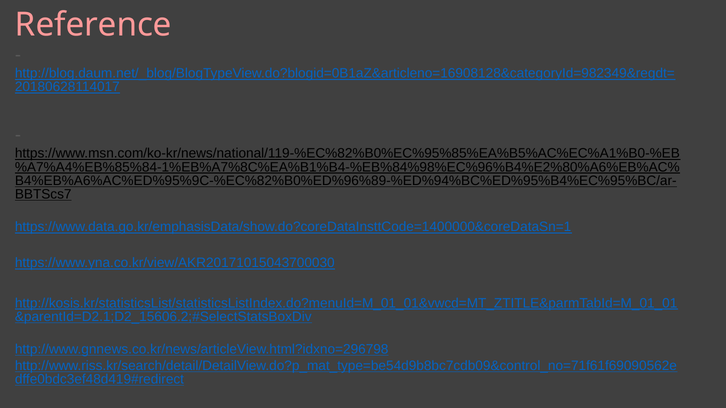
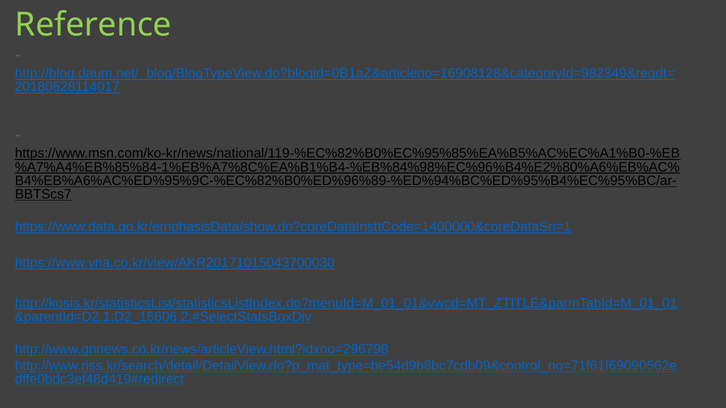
Reference colour: pink -> light green (93, 25)
